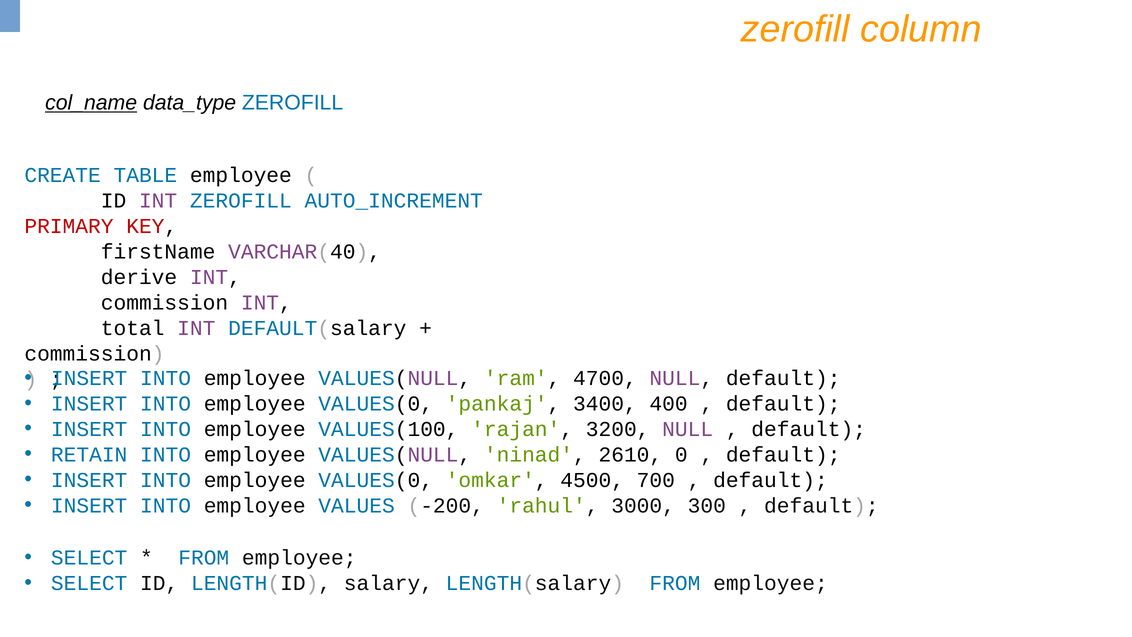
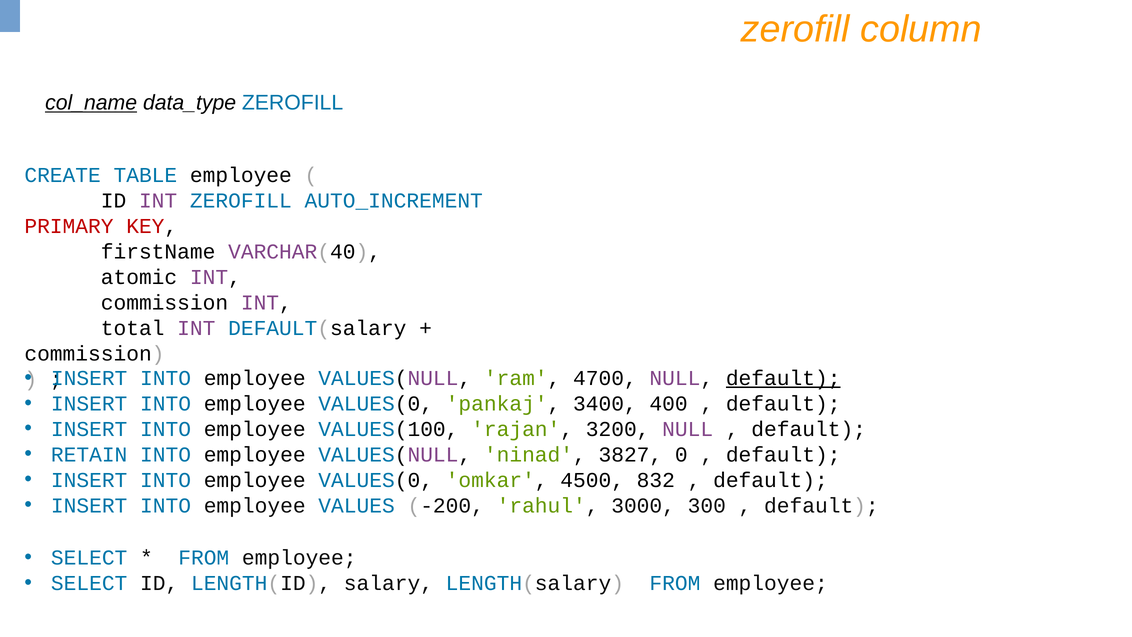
derive: derive -> atomic (139, 277)
default underline: none -> present (783, 378)
2610: 2610 -> 3827 (630, 454)
700: 700 -> 832 (656, 480)
